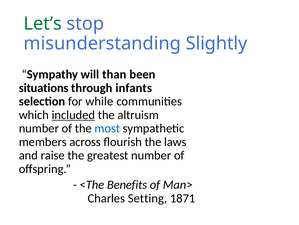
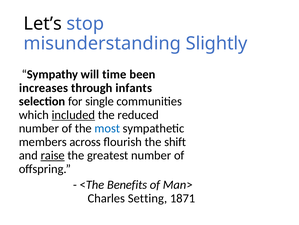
Let’s colour: green -> black (43, 24)
than: than -> time (114, 74)
situations: situations -> increases (44, 88)
while: while -> single (100, 101)
altruism: altruism -> reduced (138, 115)
laws: laws -> shift (175, 141)
raise underline: none -> present (53, 155)
